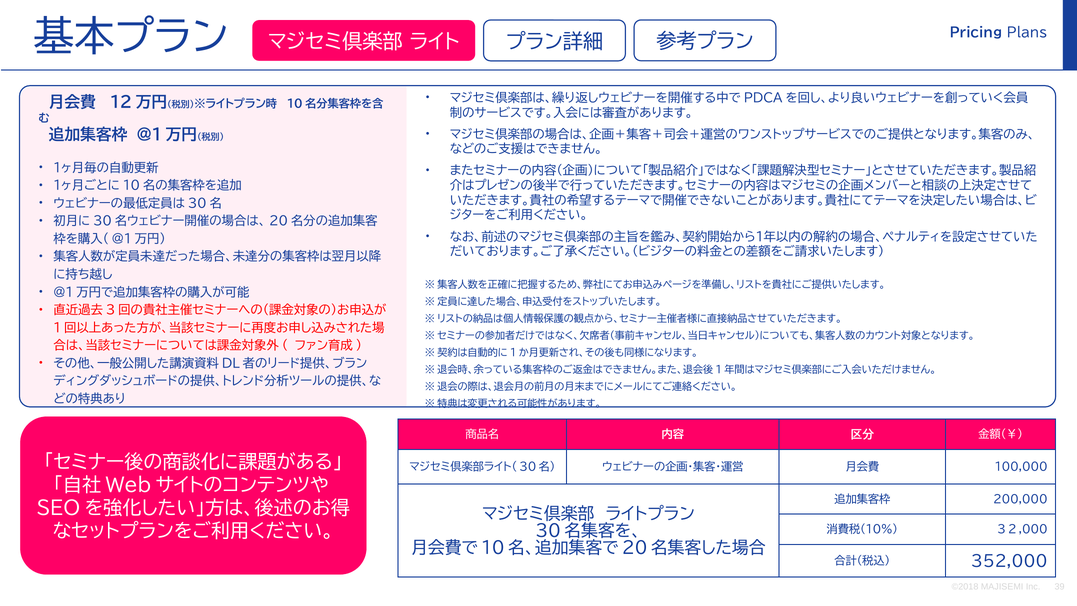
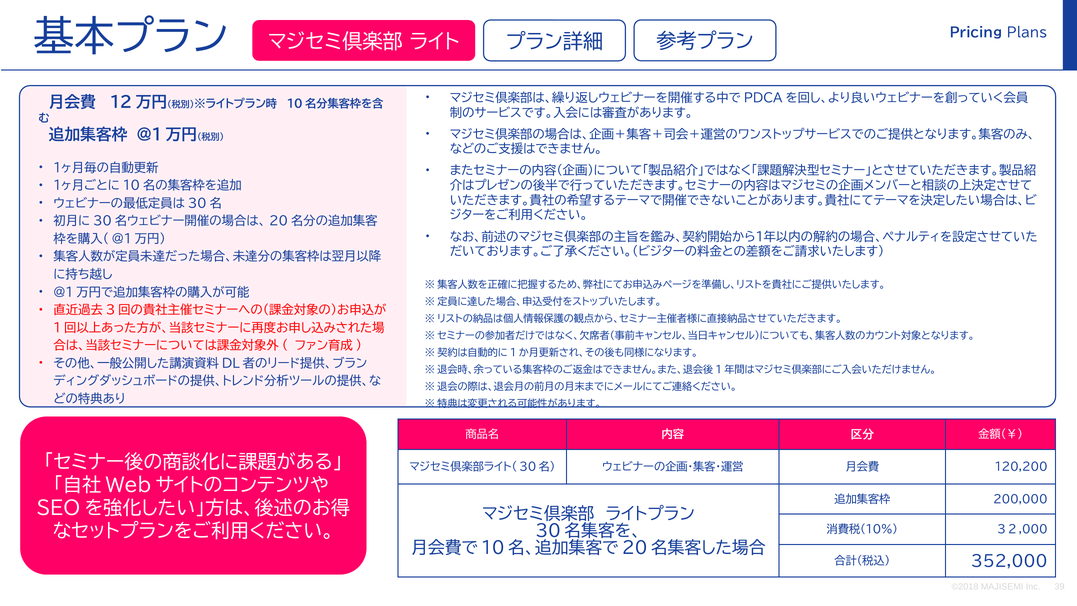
100,000: 100,000 -> 120,200 (1021, 467)
